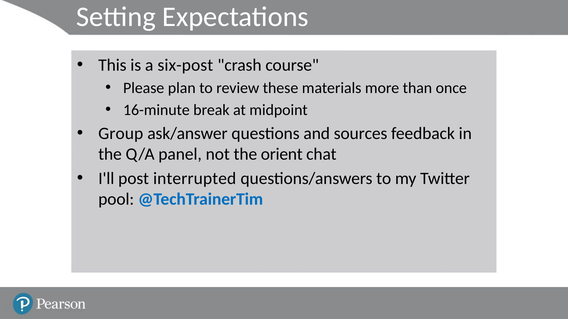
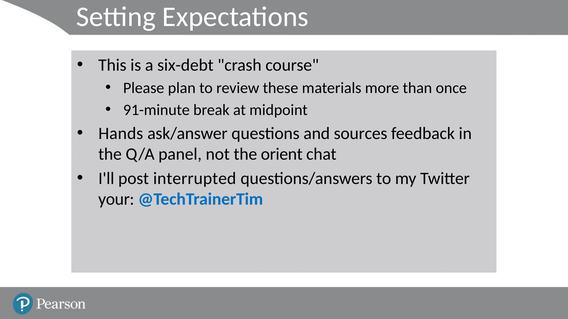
six-post: six-post -> six-debt (185, 65)
16-minute: 16-minute -> 91-minute (156, 110)
Group: Group -> Hands (121, 134)
pool: pool -> your (116, 199)
